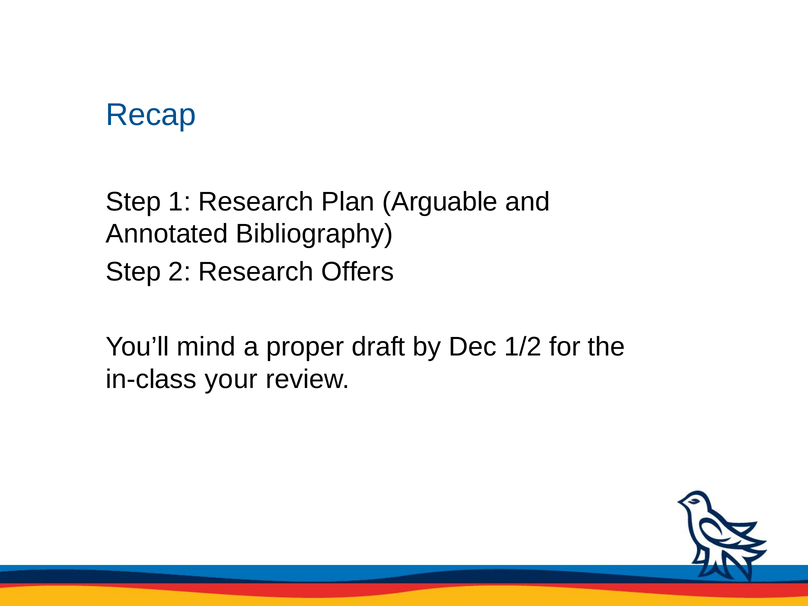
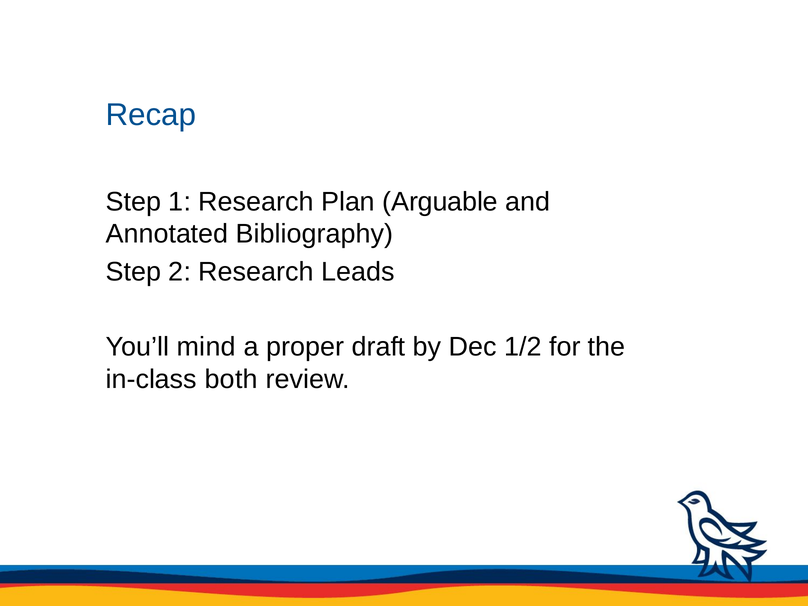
Offers: Offers -> Leads (358, 272)
your: your -> both (231, 379)
